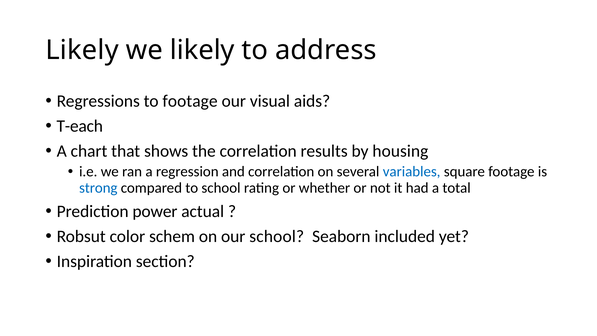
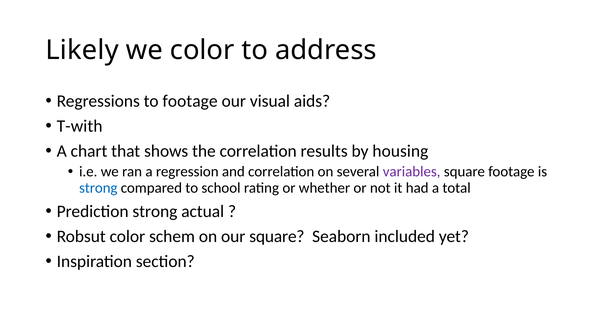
we likely: likely -> color (202, 50)
T-each: T-each -> T-with (80, 126)
variables colour: blue -> purple (412, 172)
Prediction power: power -> strong (155, 211)
our school: school -> square (277, 236)
